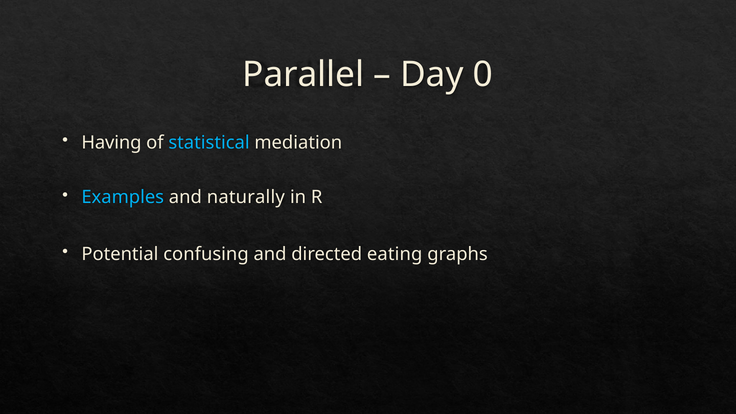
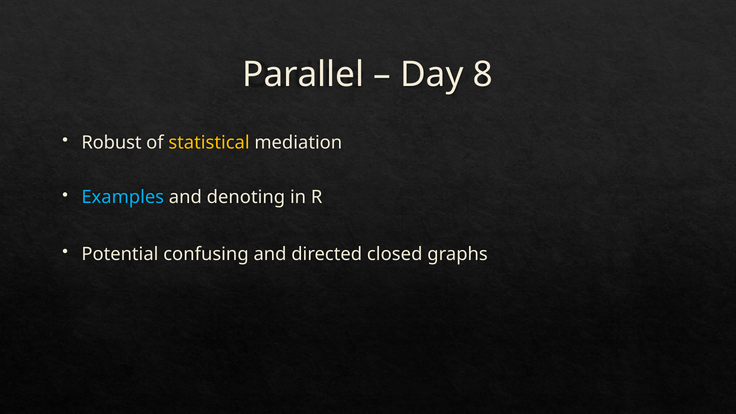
0: 0 -> 8 (483, 75)
Having: Having -> Robust (111, 143)
statistical colour: light blue -> yellow (209, 143)
naturally: naturally -> denoting (246, 197)
eating: eating -> closed (395, 254)
